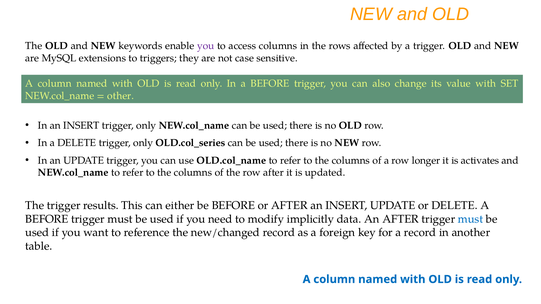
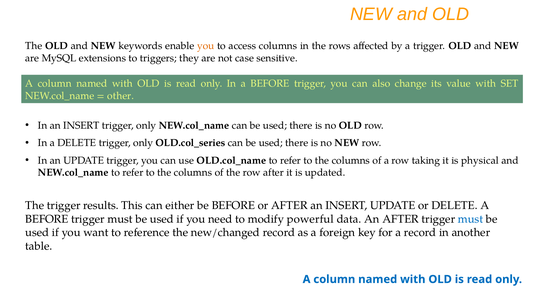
you colour: purple -> orange (206, 46)
longer: longer -> taking (426, 161)
activates: activates -> physical (480, 161)
implicitly: implicitly -> powerful (310, 219)
